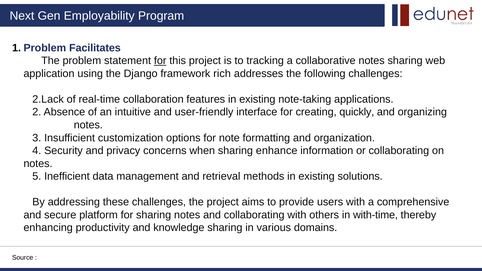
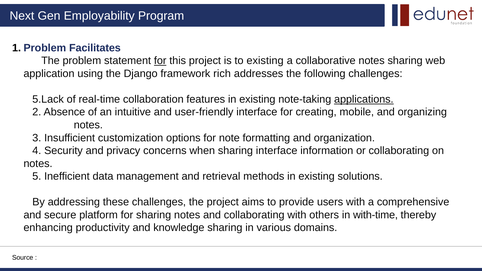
to tracking: tracking -> existing (265, 61)
2.Lack: 2.Lack -> 5.Lack (48, 99)
applications underline: none -> present (364, 99)
quickly: quickly -> mobile (357, 112)
sharing enhance: enhance -> interface (277, 151)
